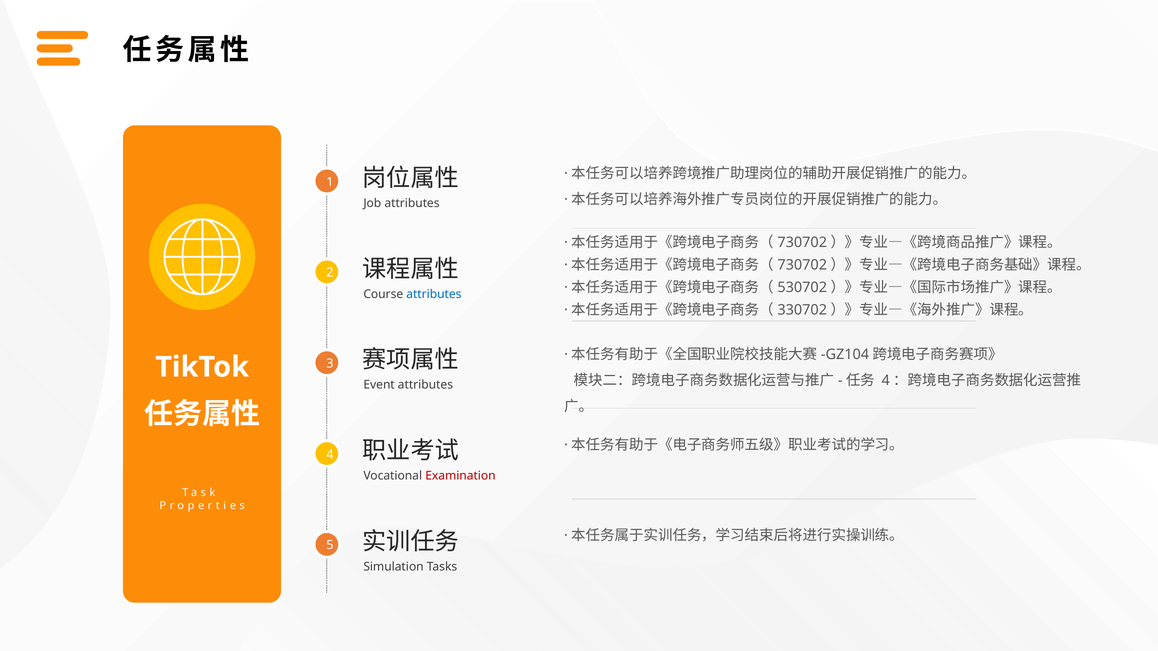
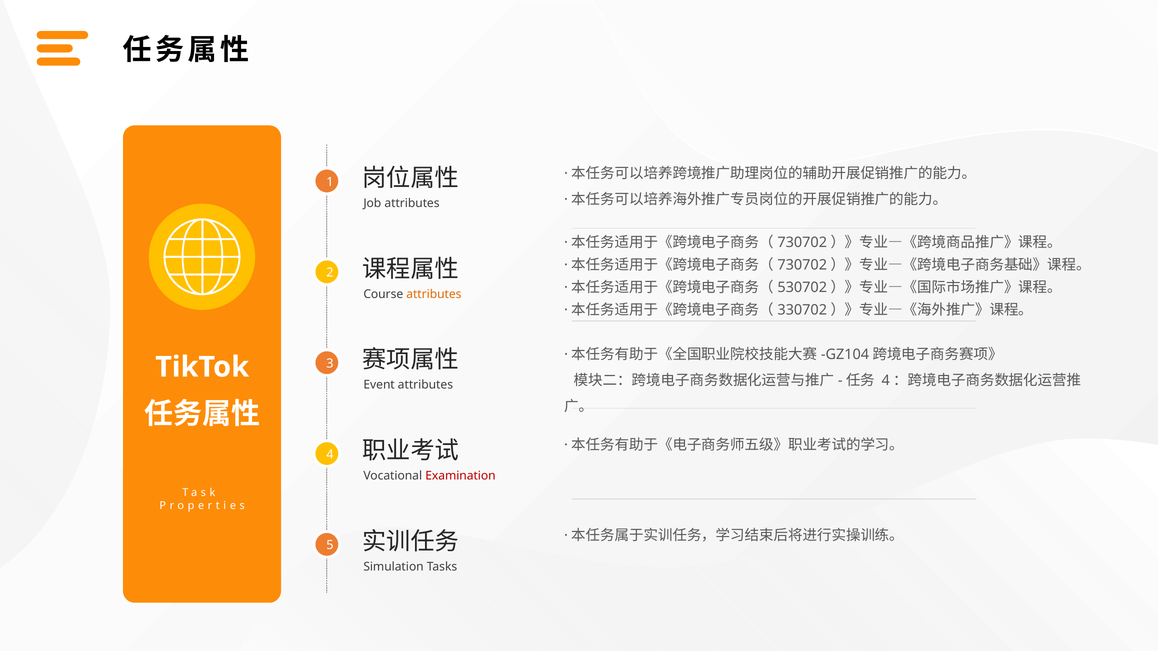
attributes colour: blue -> orange (434, 294)
